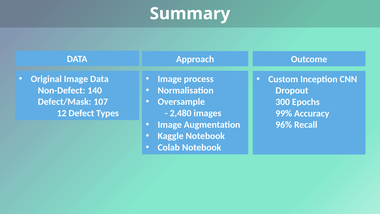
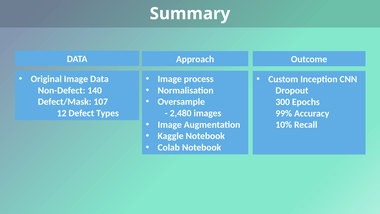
96%: 96% -> 10% (284, 125)
